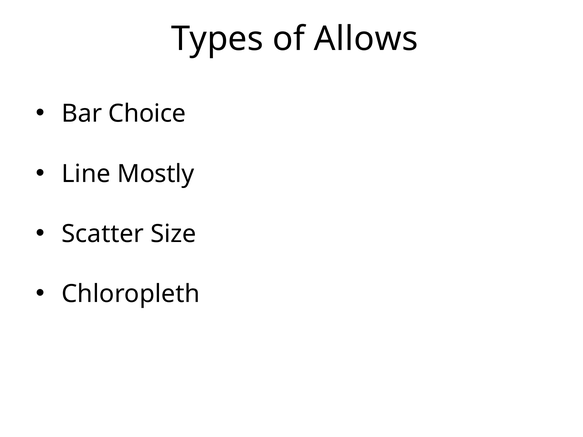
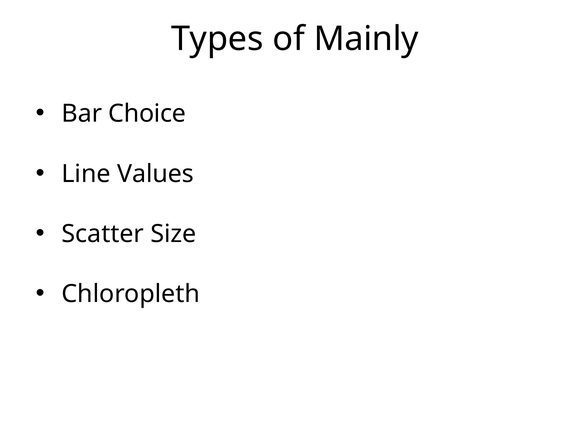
Allows: Allows -> Mainly (366, 39)
Mostly: Mostly -> Values (156, 174)
